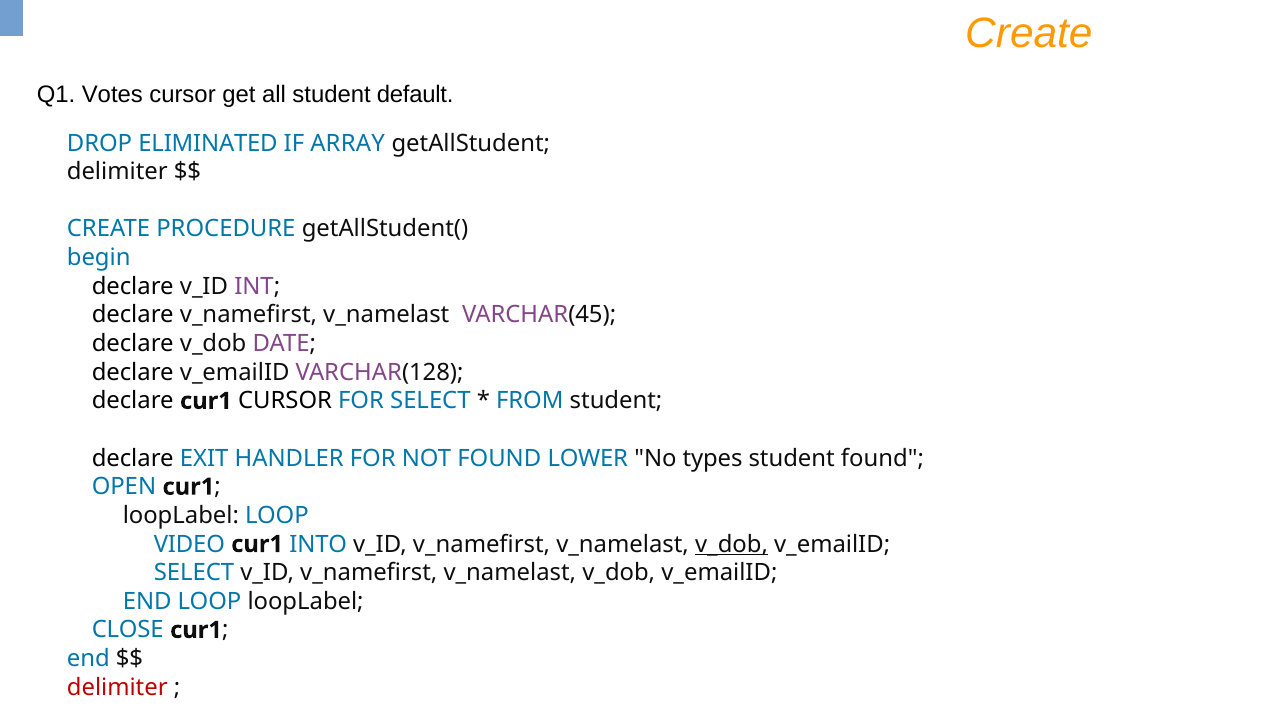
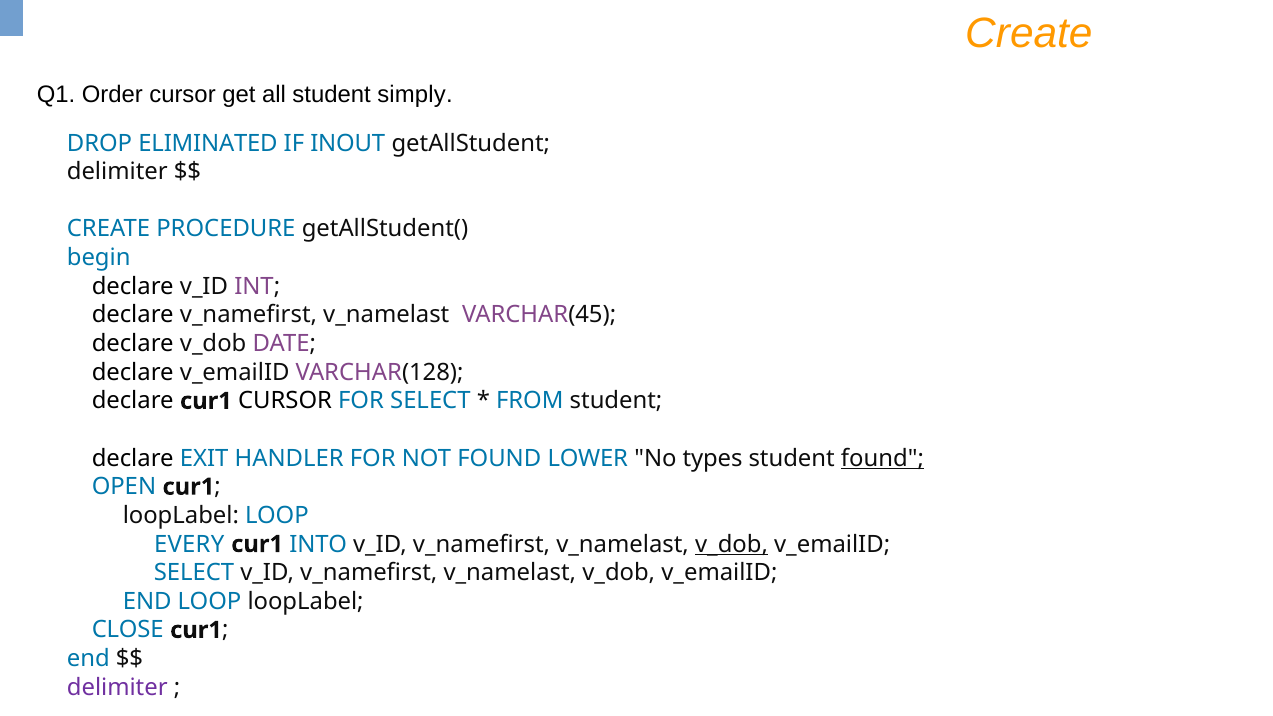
Votes: Votes -> Order (112, 95)
default: default -> simply (415, 95)
ARRAY: ARRAY -> INOUT (348, 143)
found underline: none -> present (882, 458)
VIDEO: VIDEO -> EVERY (189, 544)
delimiter colour: red -> purple (117, 687)
